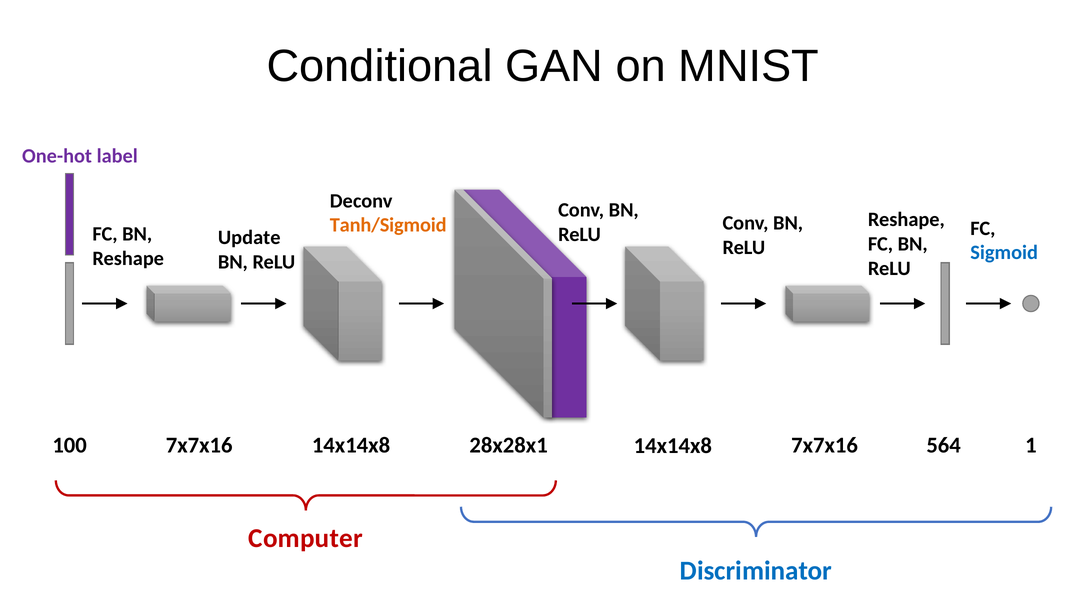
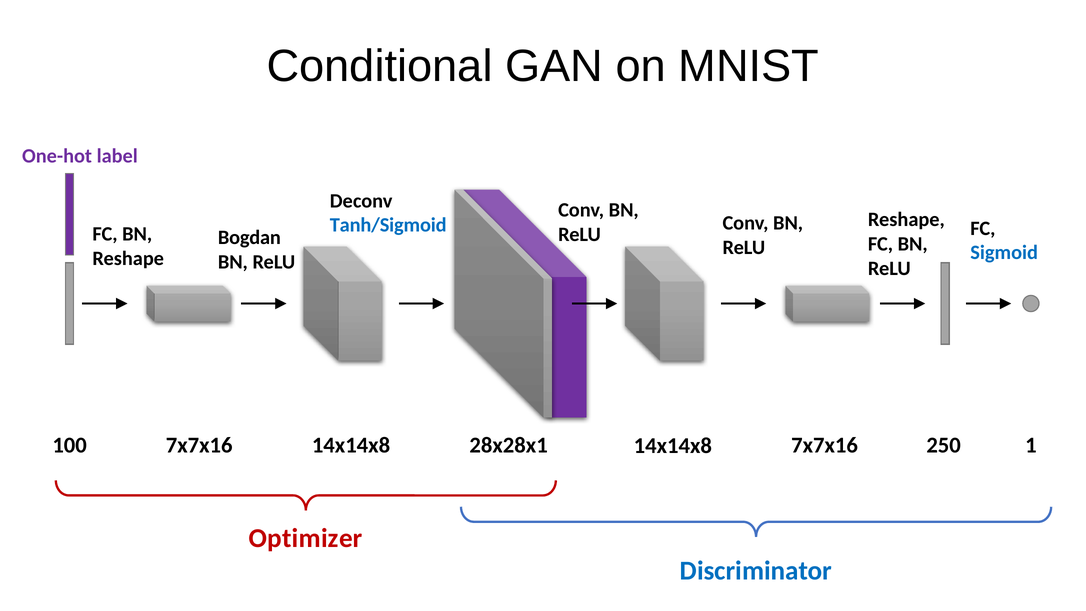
Tanh/Sigmoid colour: orange -> blue (388, 225)
Update: Update -> Bogdan (249, 238)
564: 564 -> 250 (944, 445)
Computer: Computer -> Optimizer (306, 538)
